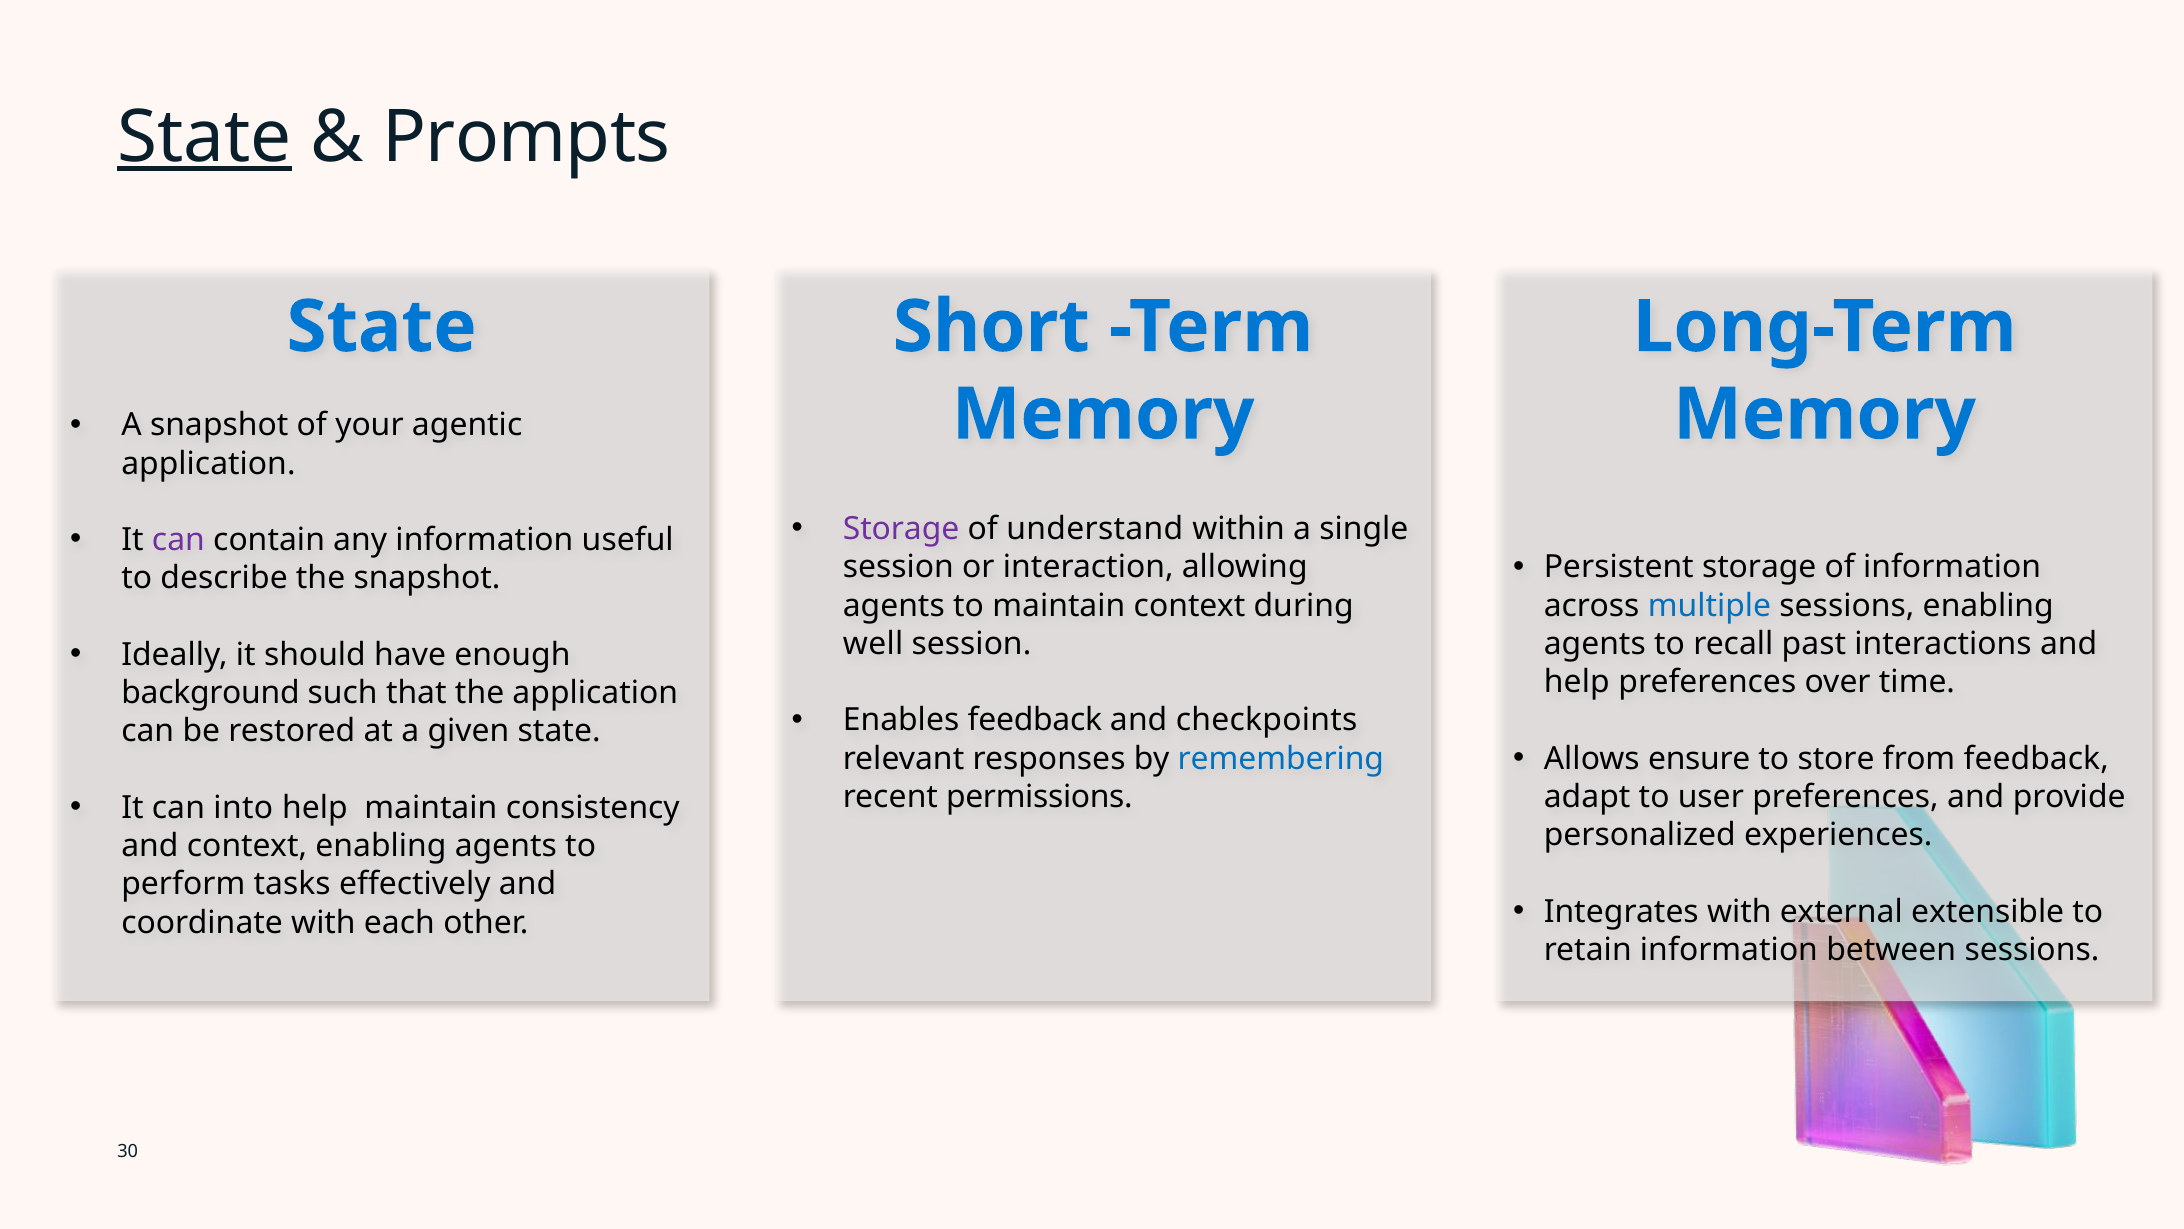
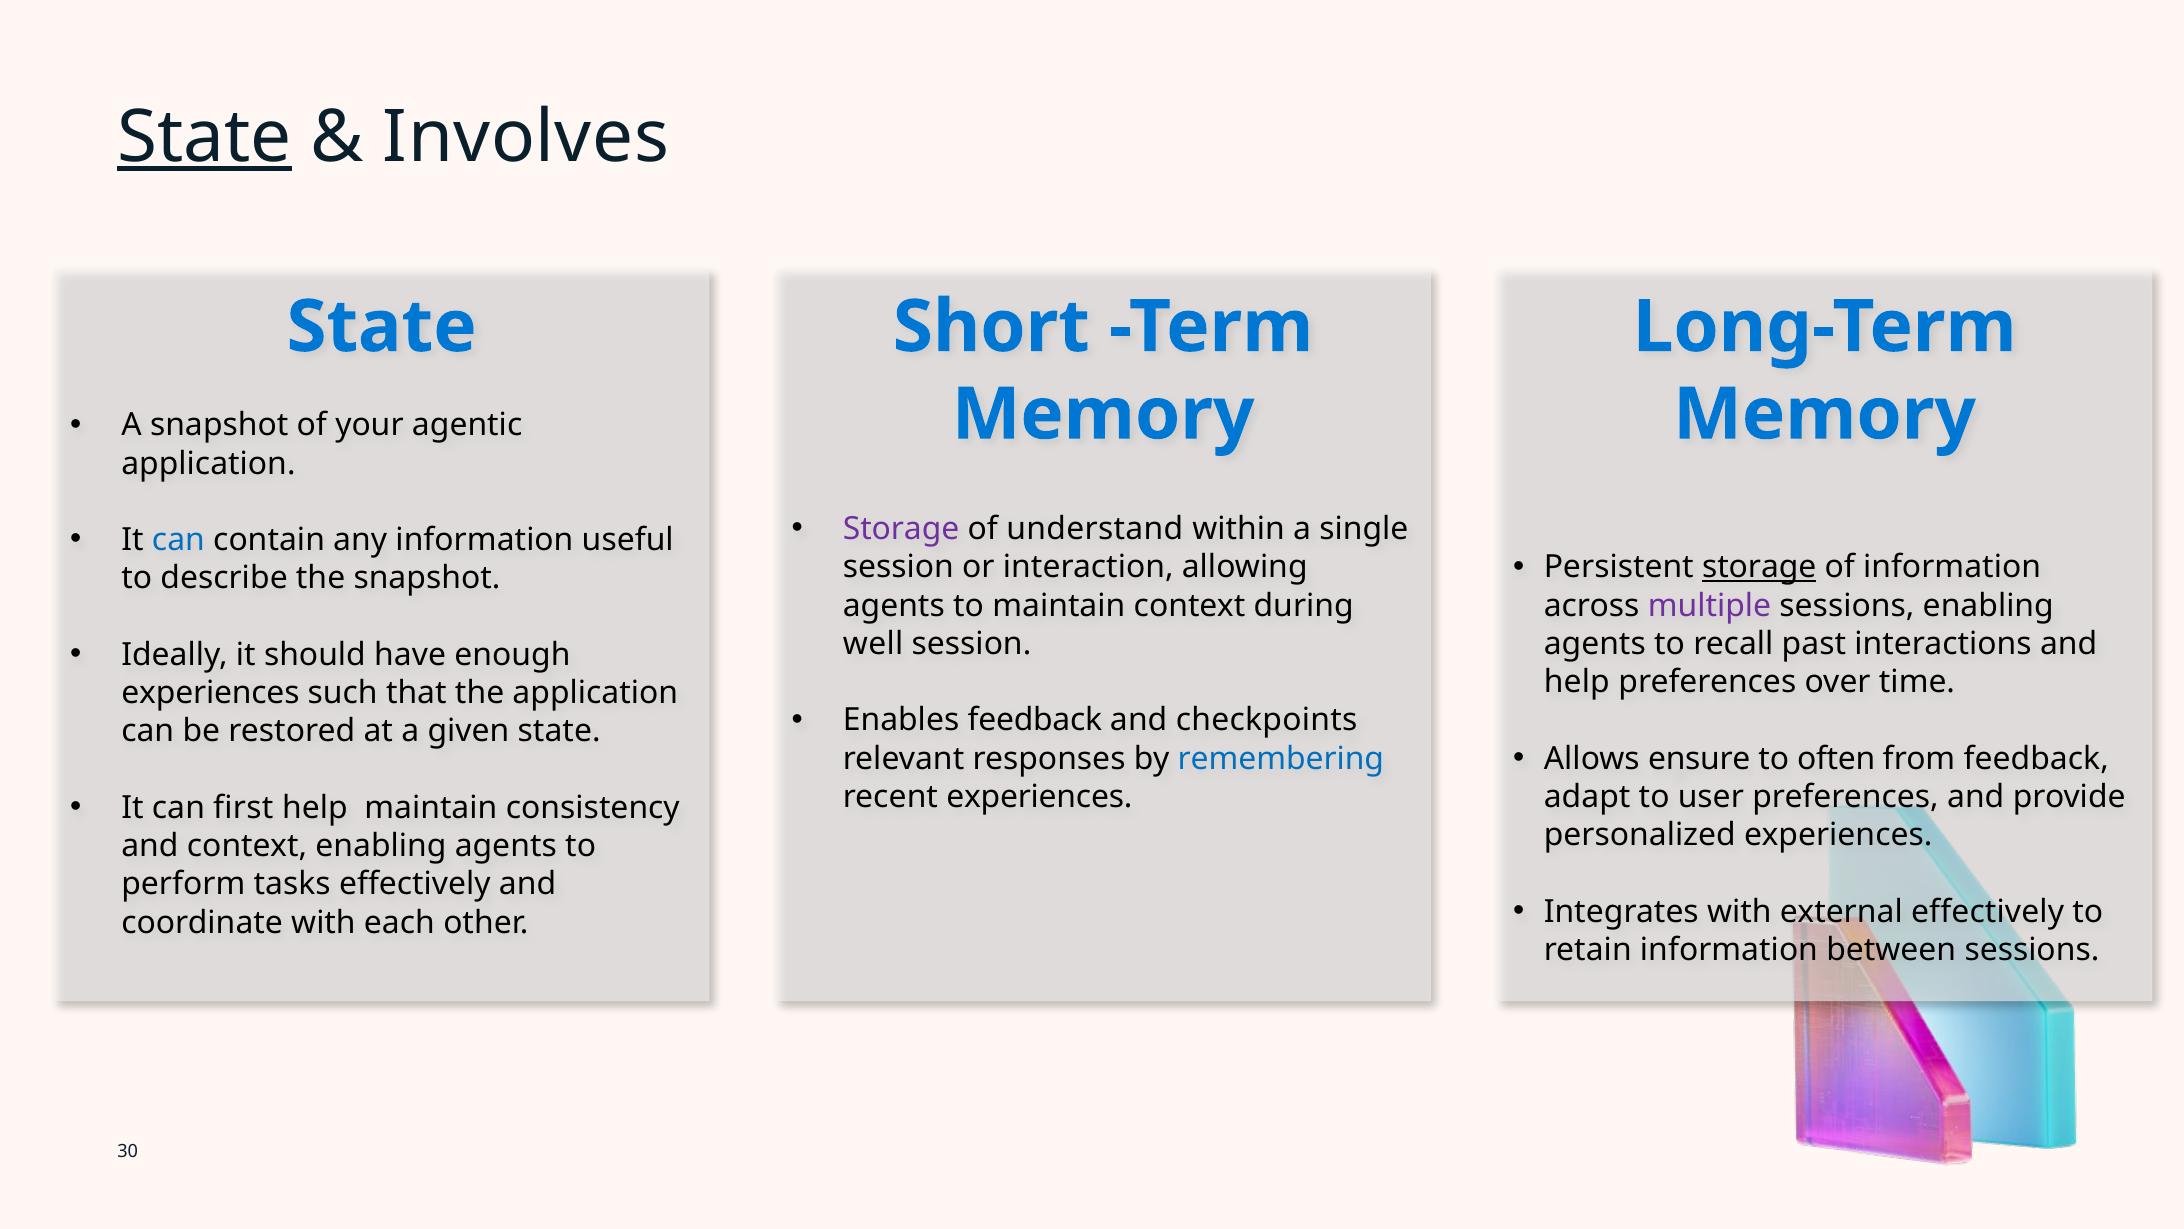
Prompts: Prompts -> Involves (526, 137)
can colour: purple -> blue (178, 540)
storage underline: none -> present (1759, 567)
multiple colour: blue -> purple (1709, 605)
background: background -> experiences (210, 693)
store: store -> often (1836, 758)
recent permissions: permissions -> experiences (1039, 797)
into: into -> first (243, 808)
external extensible: extensible -> effectively (1988, 911)
